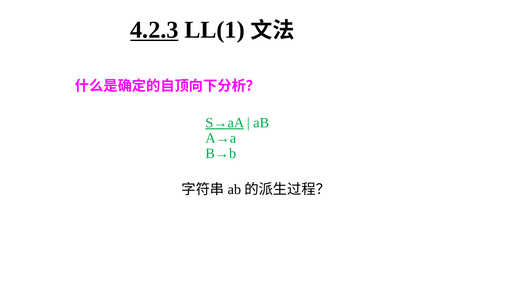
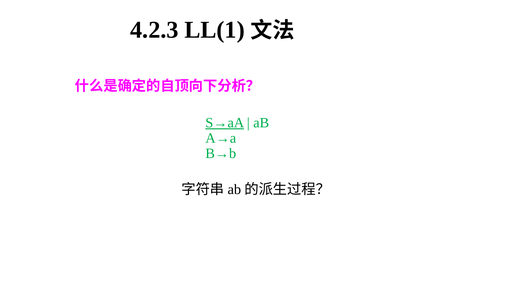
4.2.3 underline: present -> none (154, 30)
